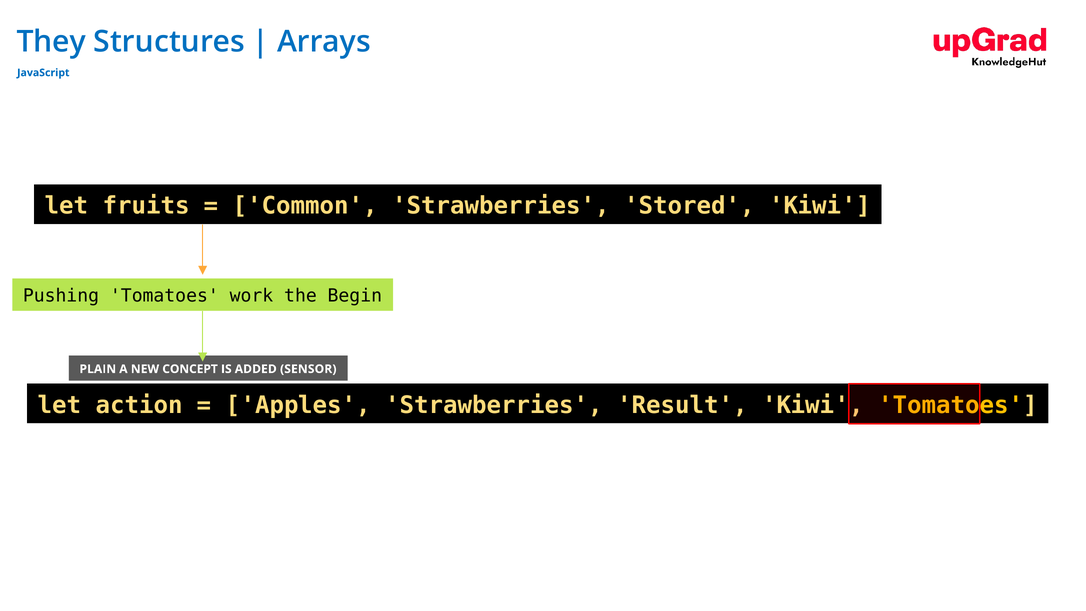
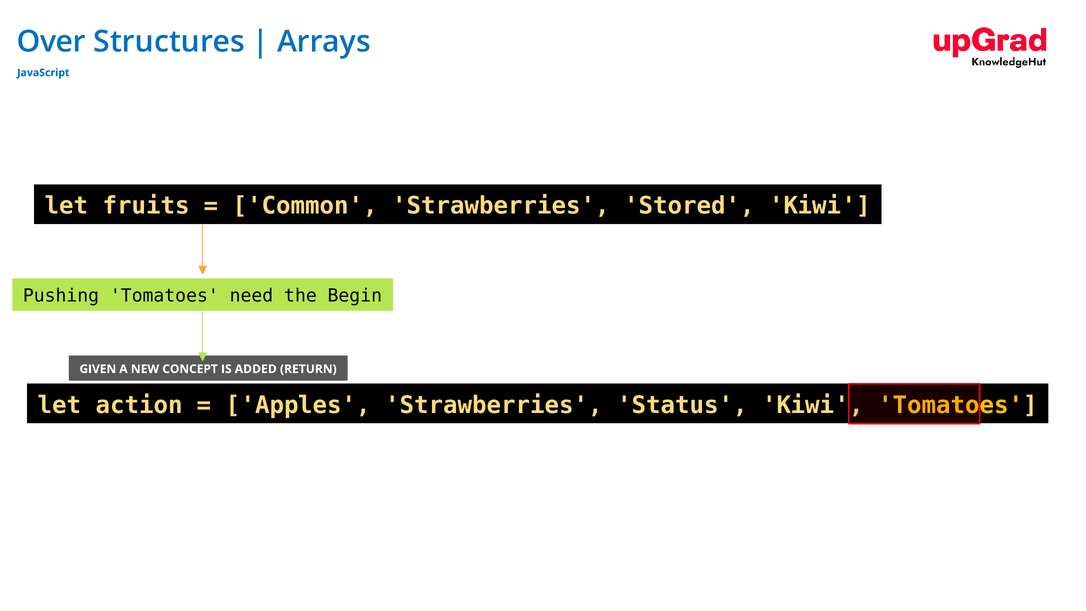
They: They -> Over (51, 42)
work: work -> need (251, 296)
PLAIN: PLAIN -> GIVEN (98, 369)
SENSOR: SENSOR -> RETURN (308, 369)
Result: Result -> Status (682, 405)
